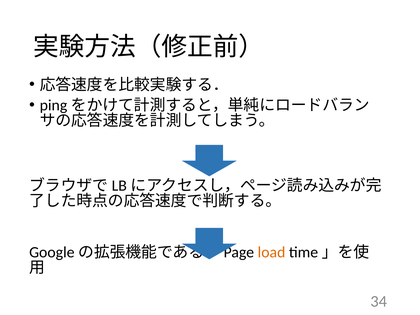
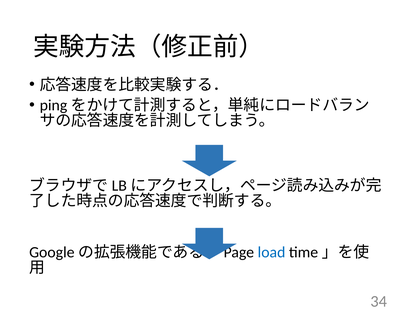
load colour: orange -> blue (272, 252)
